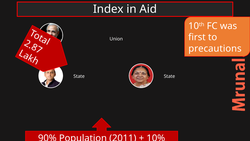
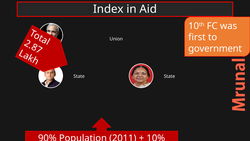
precautions: precautions -> government (215, 48)
